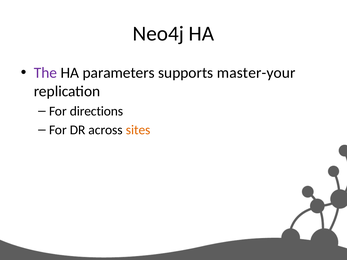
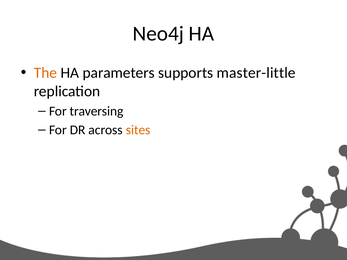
The colour: purple -> orange (45, 73)
master-your: master-your -> master-little (256, 73)
directions: directions -> traversing (97, 111)
